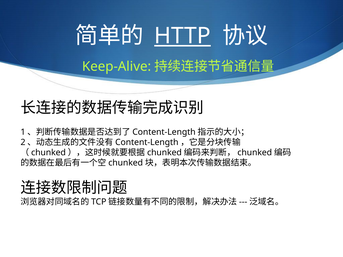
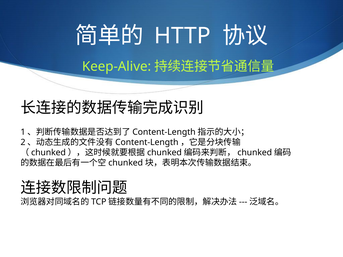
HTTP underline: present -> none (182, 36)
